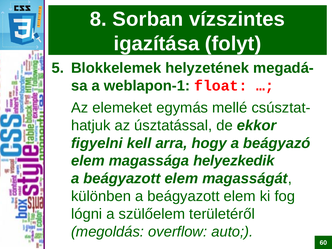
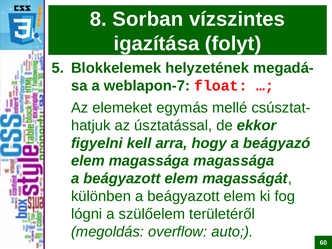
weblapon-1: weblapon-1 -> weblapon-7 (147, 86)
magassága helyezkedik: helyezkedik -> magassága (234, 161)
